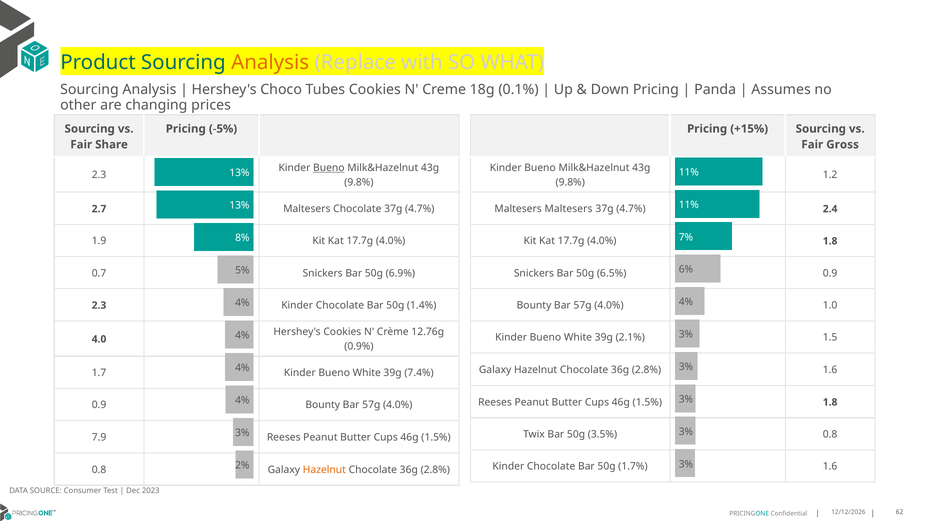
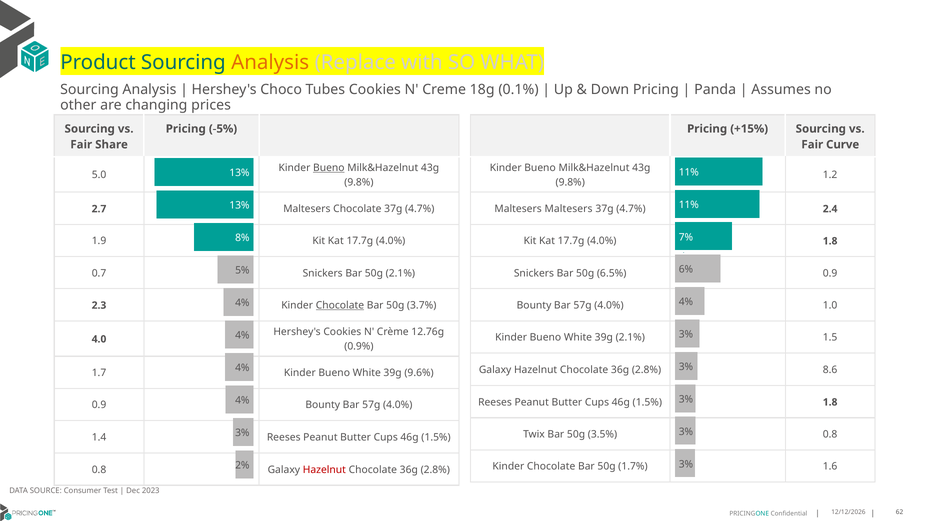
Gross: Gross -> Curve (843, 145)
2.3: 2.3 -> 5.0 (99, 175)
50g 6.9%: 6.9% -> 2.1% (400, 273)
Chocolate underline: none -> present (340, 305)
1.4%: 1.4% -> 3.7% (422, 305)
2.8% 1.6: 1.6 -> 8.6 (830, 370)
7.4%: 7.4% -> 9.6% (419, 373)
7.9: 7.9 -> 1.4 (99, 437)
Hazelnut colour: orange -> red (324, 470)
